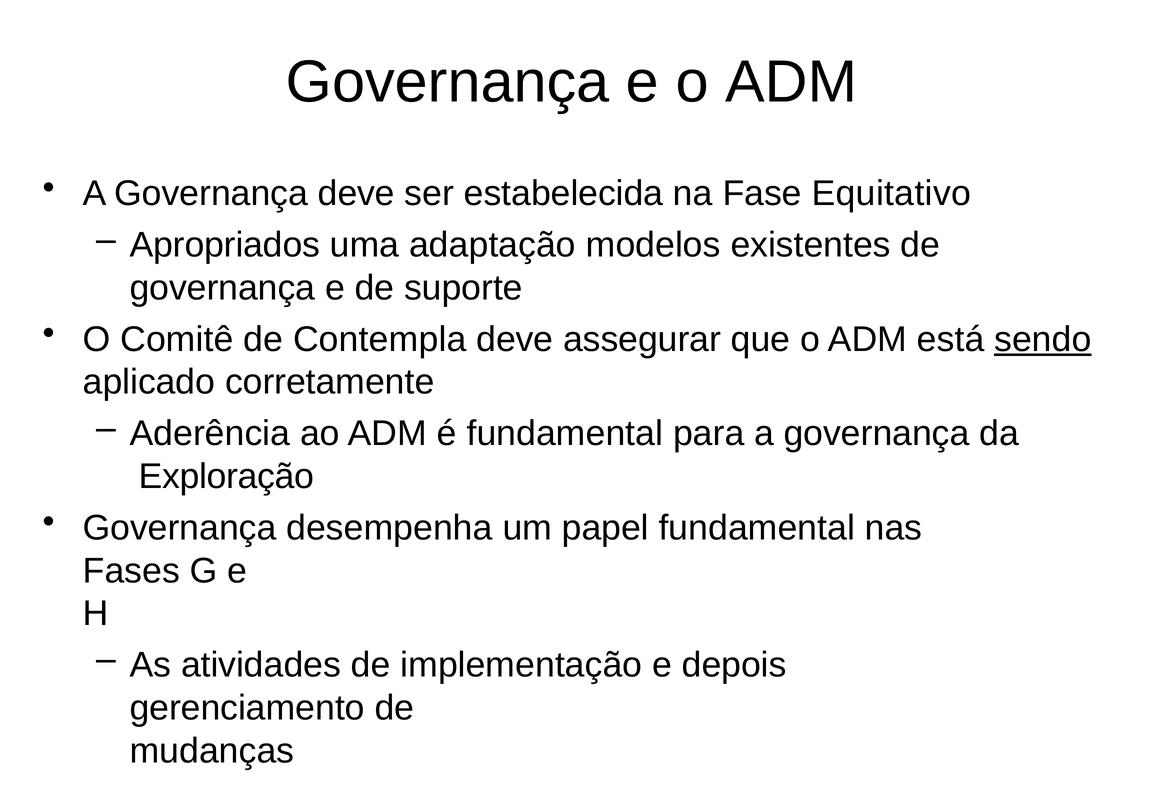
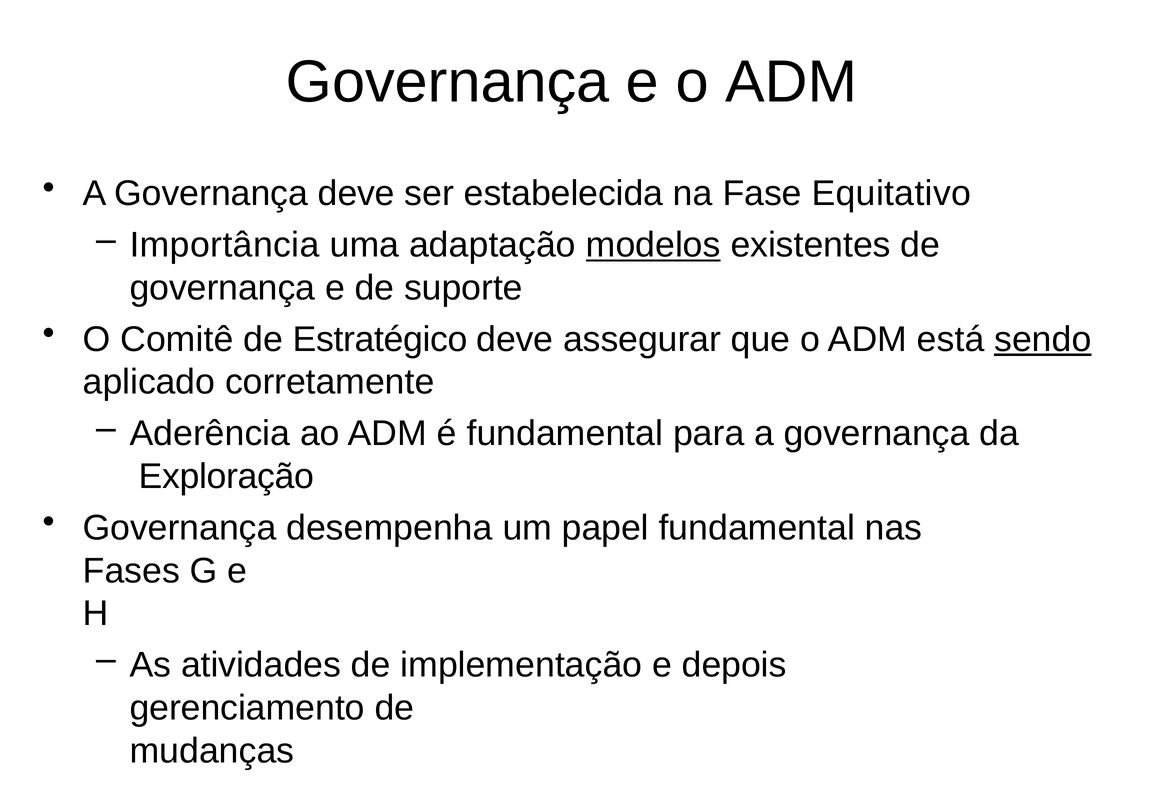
Apropriados: Apropriados -> Importância (225, 245)
modelos underline: none -> present (653, 245)
Contempla: Contempla -> Estratégico (380, 339)
